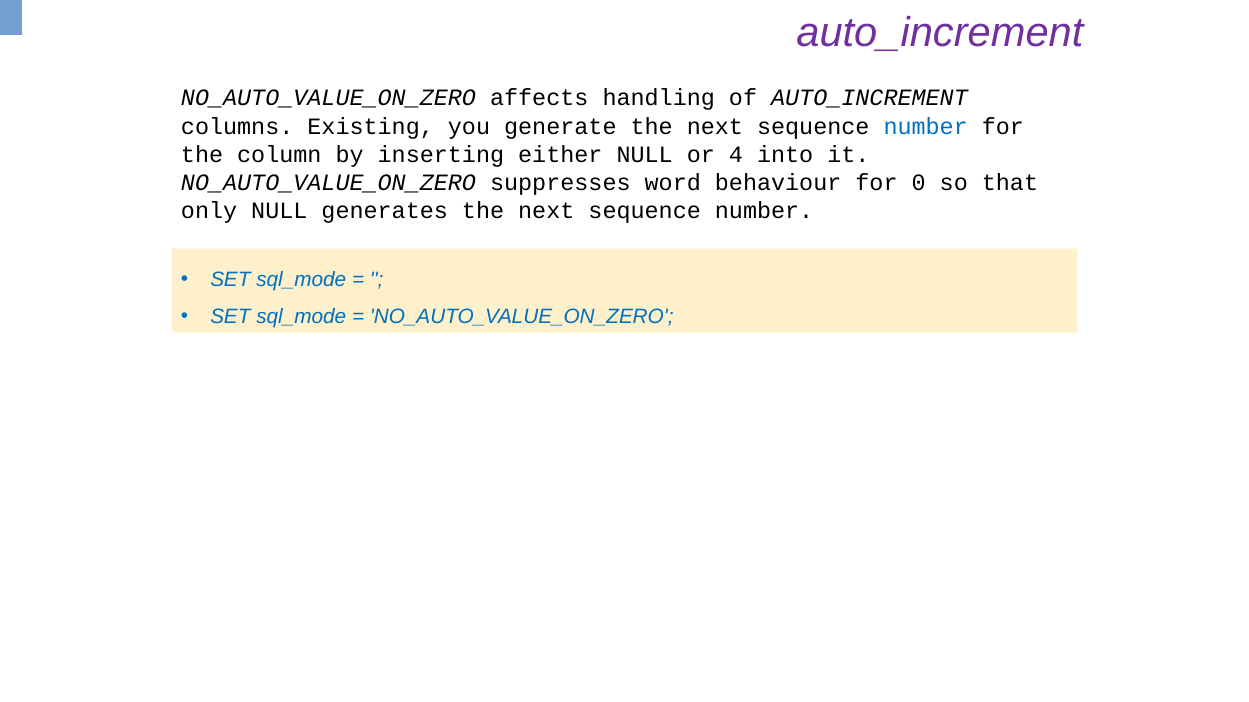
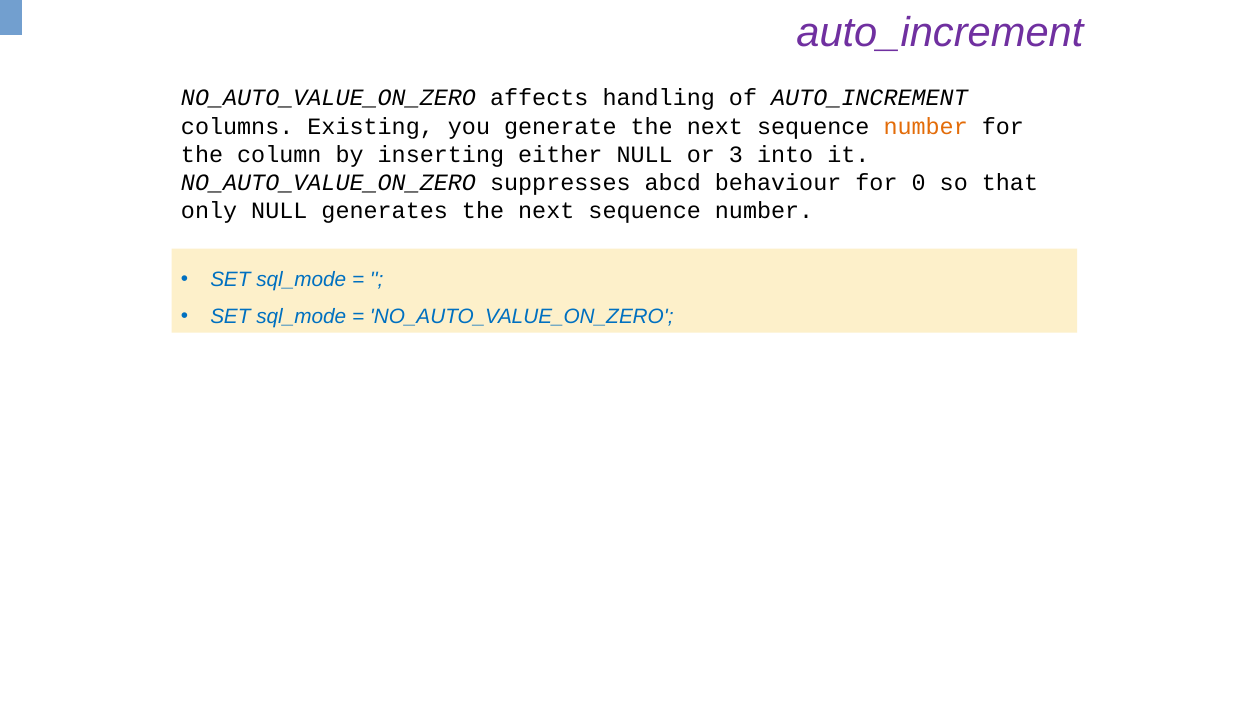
number colour: blue -> orange (926, 126)
4: 4 -> 3 (736, 155)
word: word -> abcd (673, 183)
